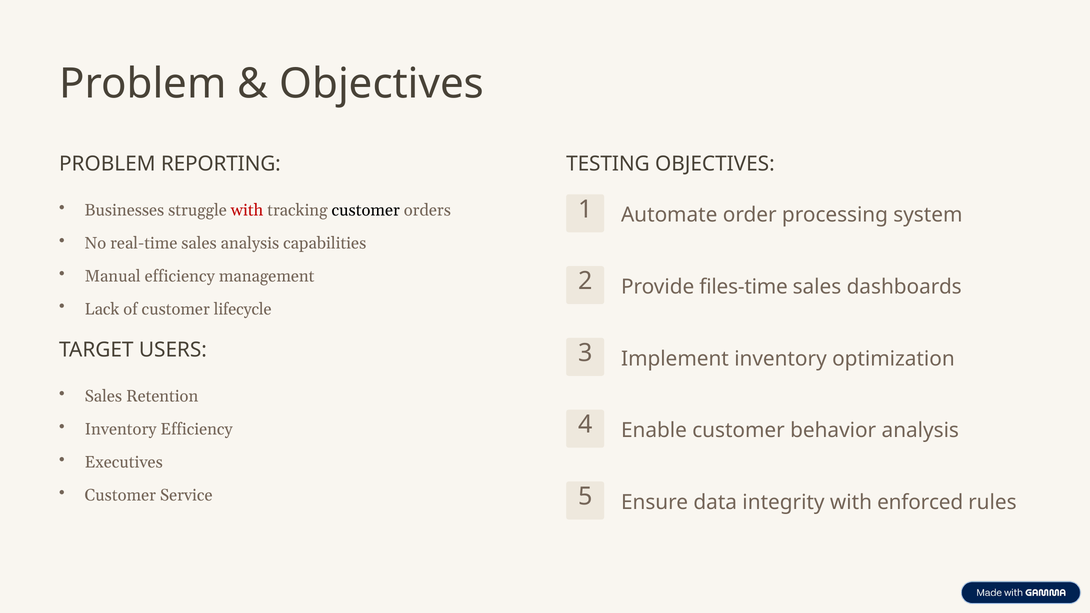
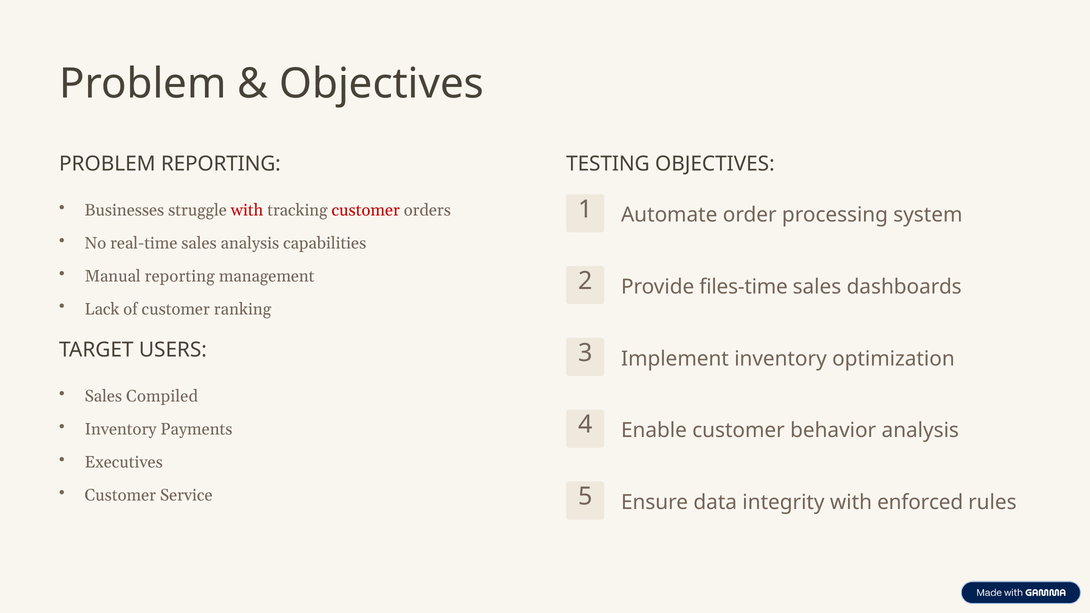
customer colour: black -> red (366, 210)
Manual efficiency: efficiency -> reporting (180, 276)
lifecycle: lifecycle -> ranking (243, 309)
Retention: Retention -> Compiled (162, 396)
Inventory Efficiency: Efficiency -> Payments (196, 429)
